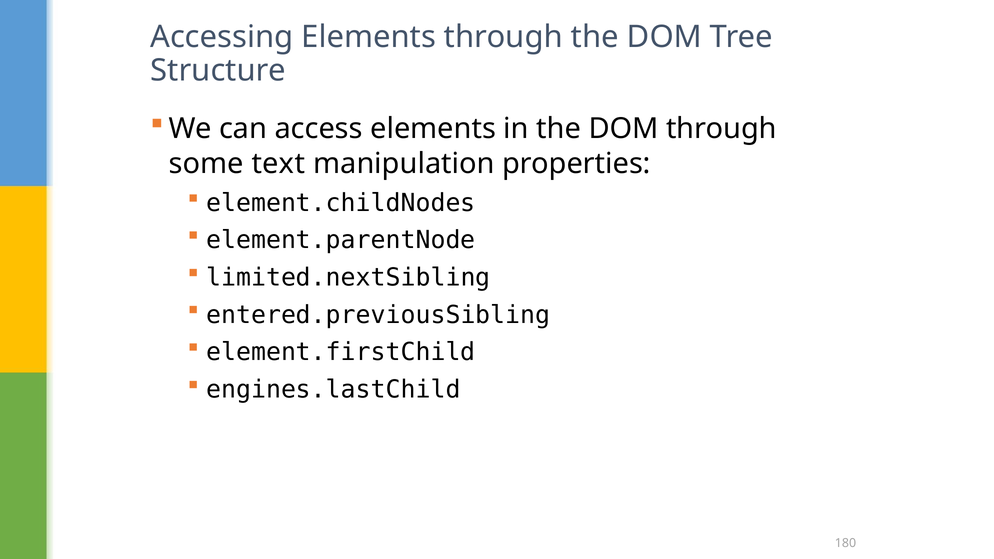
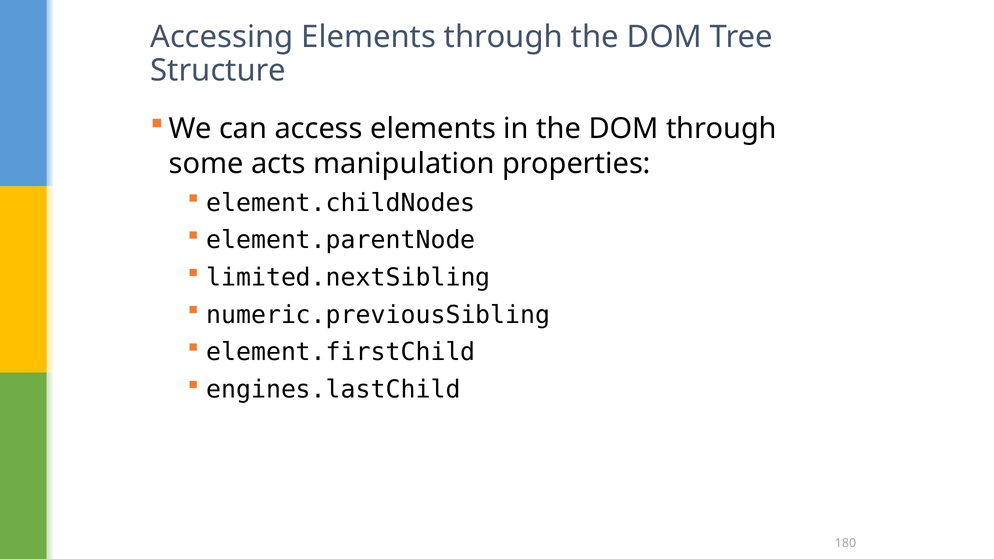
text: text -> acts (278, 164)
entered.previousSibling: entered.previousSibling -> numeric.previousSibling (378, 315)
